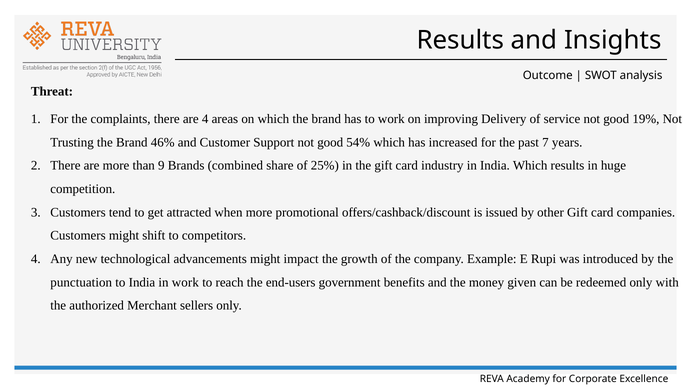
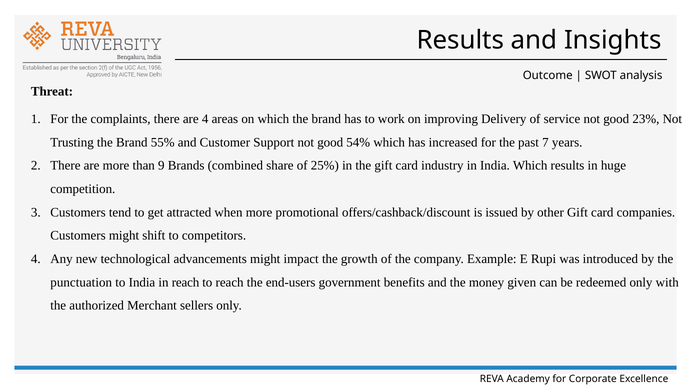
19%: 19% -> 23% (646, 119)
46%: 46% -> 55% (163, 142)
in work: work -> reach (186, 282)
